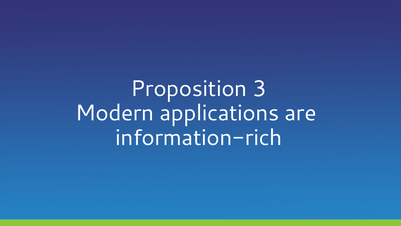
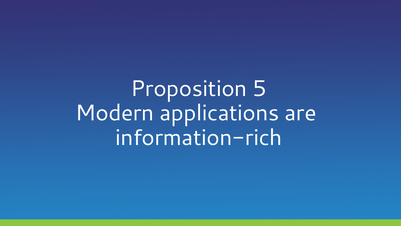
3: 3 -> 5 (260, 89)
